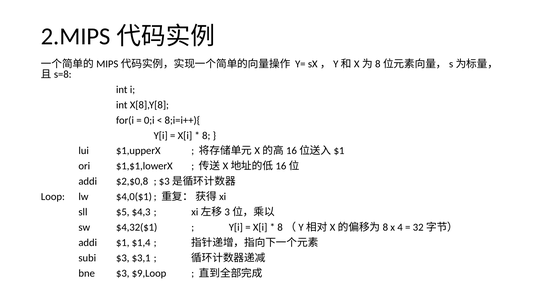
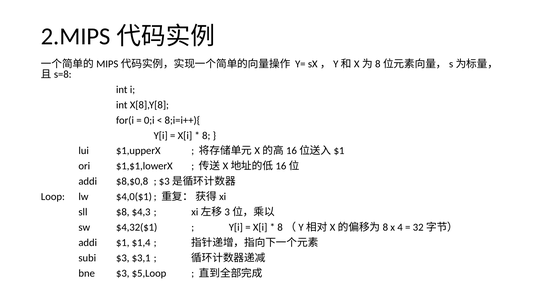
$2,$0,8: $2,$0,8 -> $8,$0,8 (132, 182)
$5: $5 -> $8 (123, 212)
$9,Loop: $9,Loop -> $5,Loop (149, 274)
